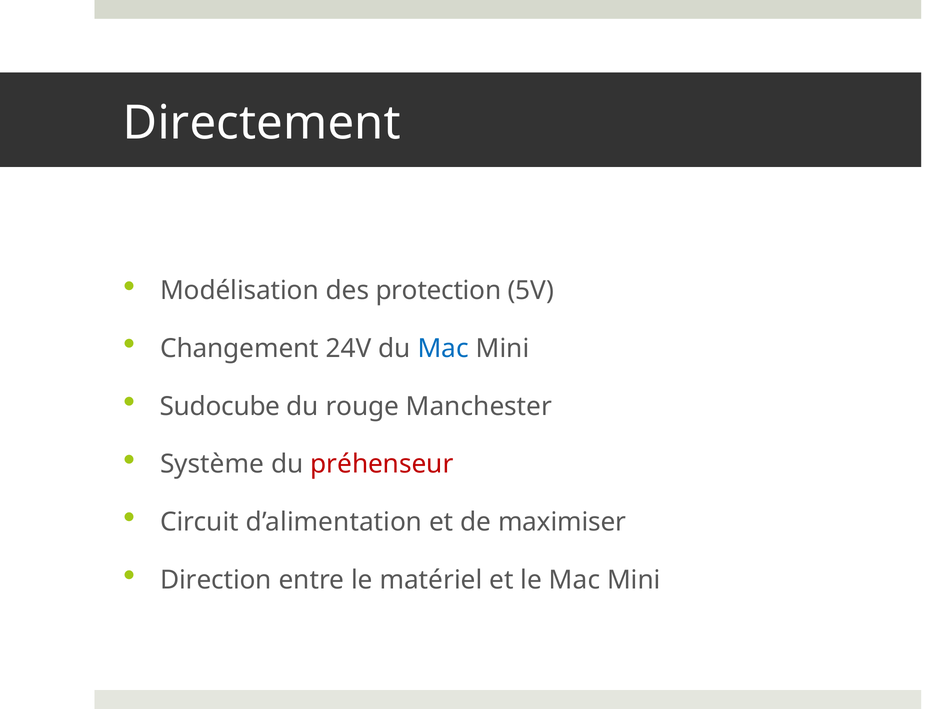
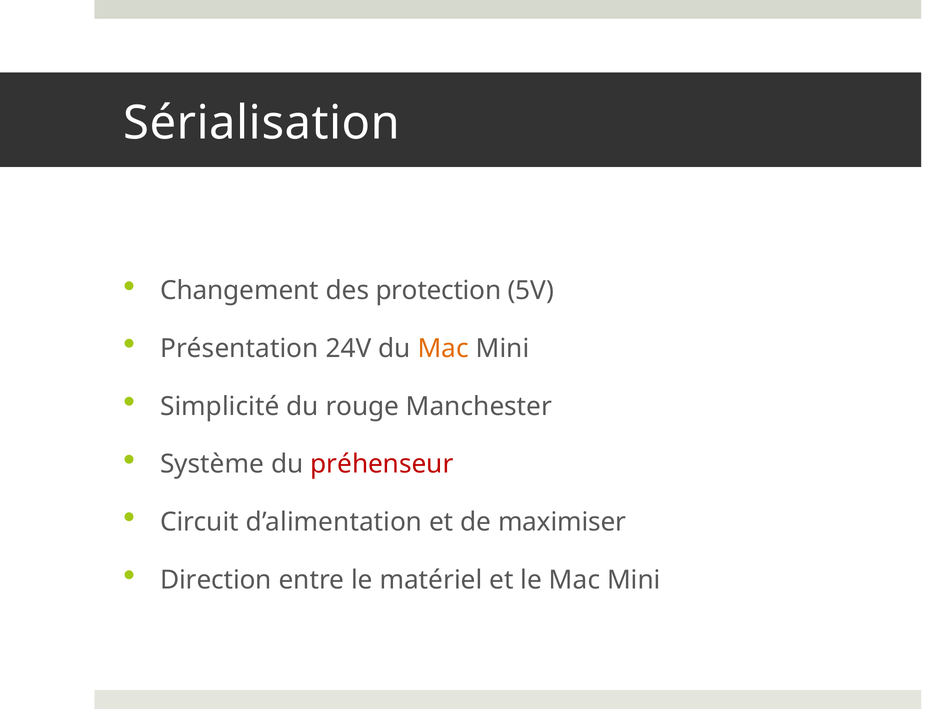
Directement: Directement -> Sérialisation (262, 123)
Modélisation: Modélisation -> Changement (239, 291)
Changement: Changement -> Présentation (239, 348)
Mac colour: blue -> orange (443, 348)
Sudocube: Sudocube -> Simplicité (220, 406)
